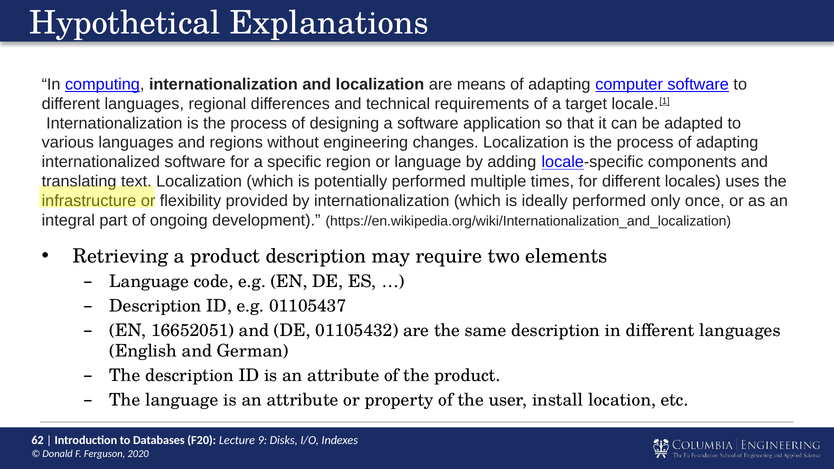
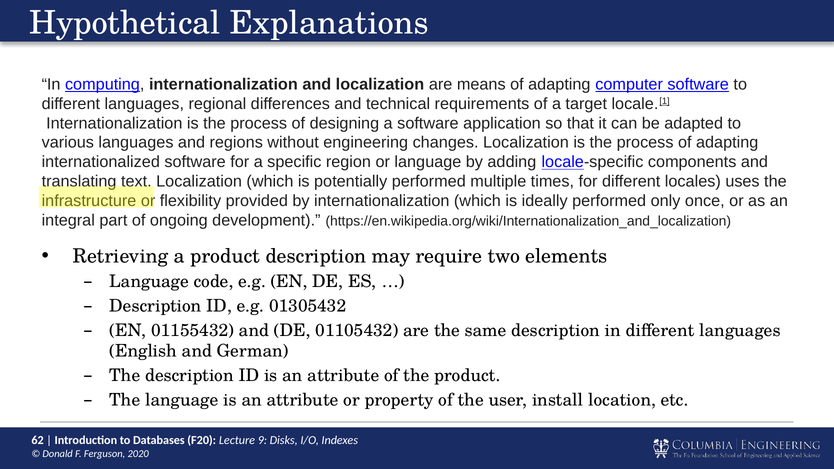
01105437: 01105437 -> 01305432 (308, 306)
16652051: 16652051 -> 01155432 (193, 330)
